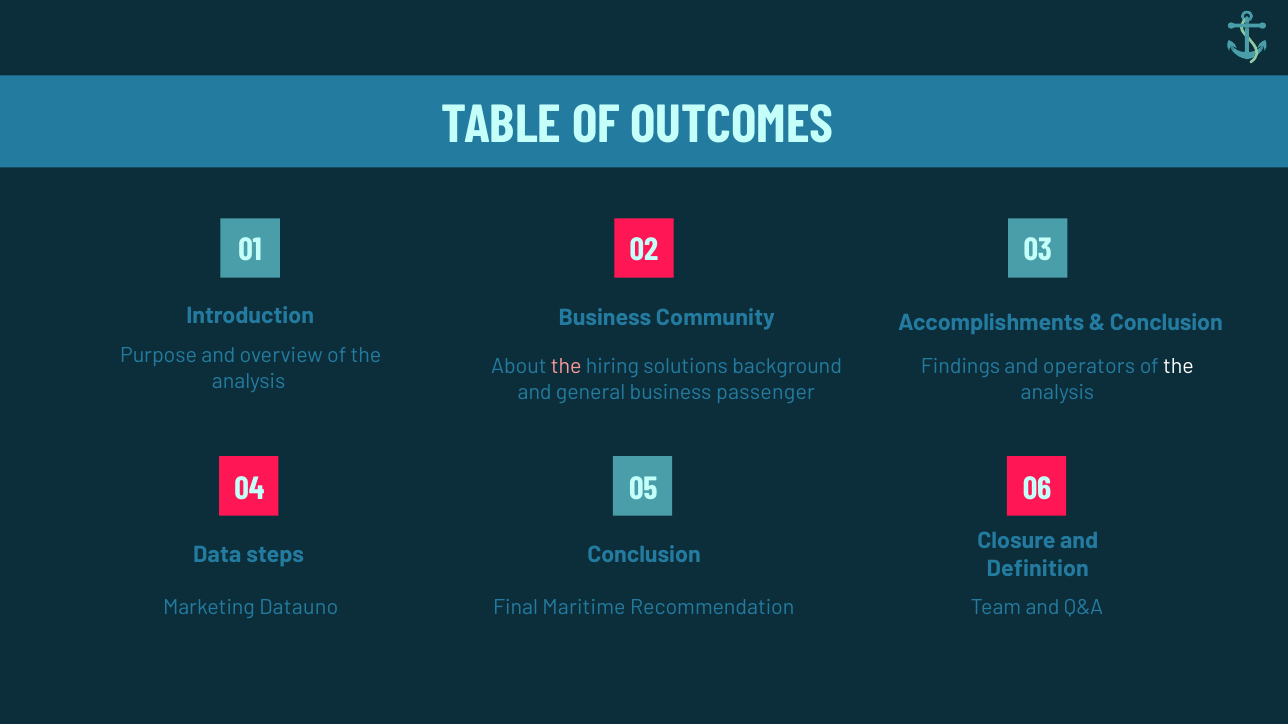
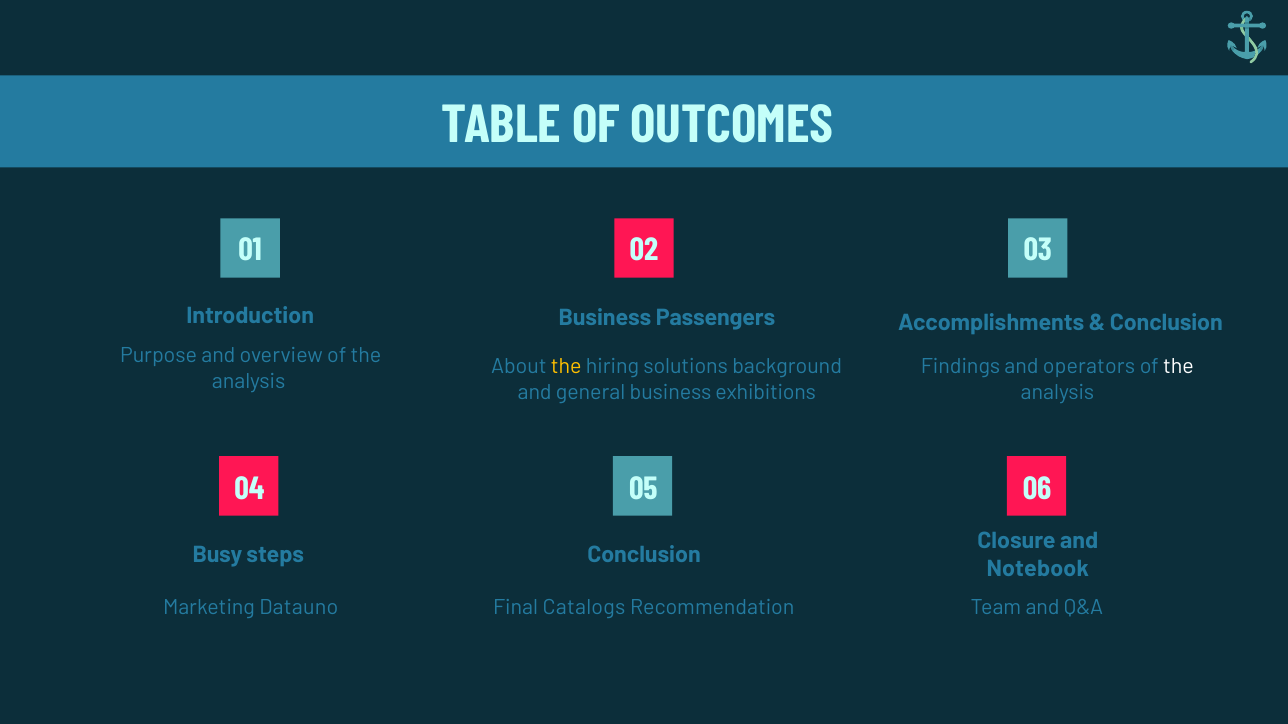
Community: Community -> Passengers (716, 318)
the colour: pink -> yellow (566, 367)
passenger: passenger -> exhibitions (766, 393)
Data: Data -> Busy (217, 555)
Definition: Definition -> Notebook (1038, 569)
Maritime: Maritime -> Catalogs (584, 608)
